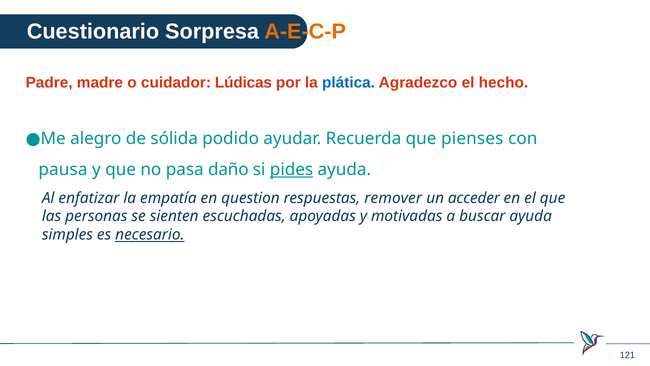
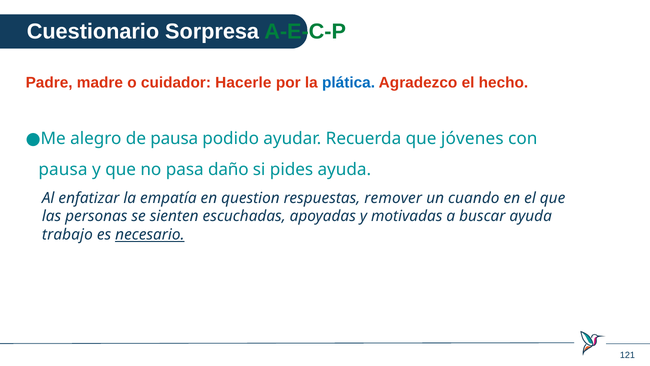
A-E-C-P colour: orange -> green (305, 32)
Lúdicas: Lúdicas -> Hacerle (243, 83)
de sólida: sólida -> pausa (174, 138)
pienses: pienses -> jóvenes (472, 138)
pides underline: present -> none (292, 169)
acceder: acceder -> cuando (474, 198)
simples: simples -> trabajo (67, 235)
